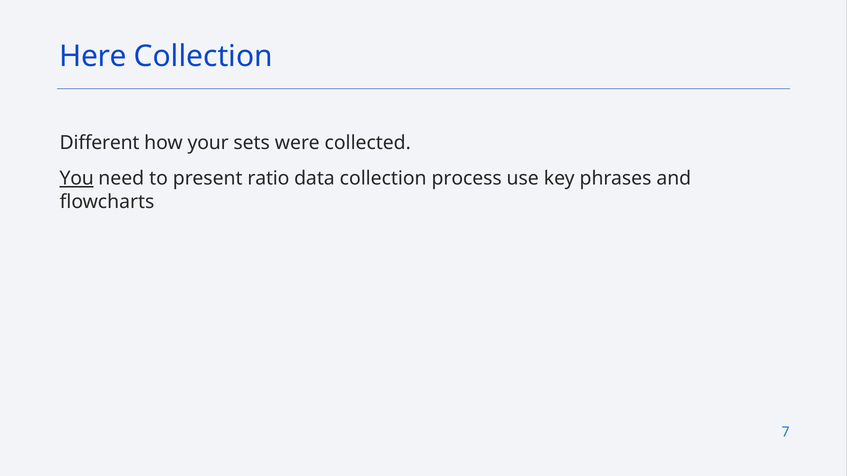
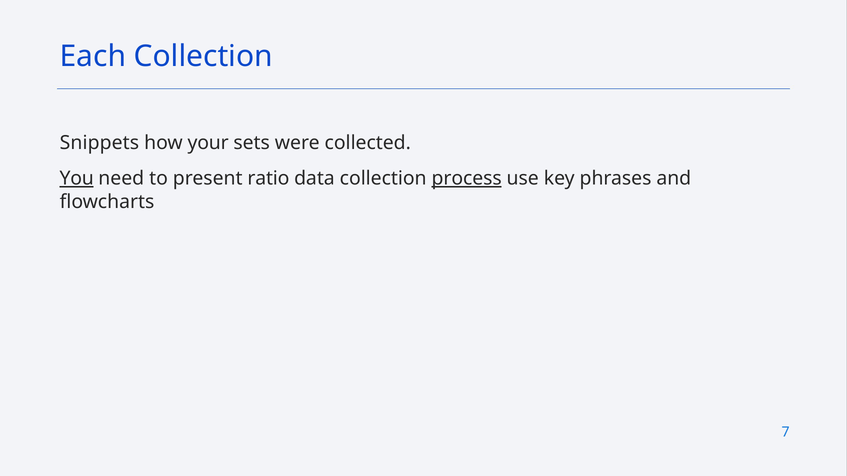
Here: Here -> Each (93, 57)
Different: Different -> Snippets (99, 143)
process underline: none -> present (467, 179)
